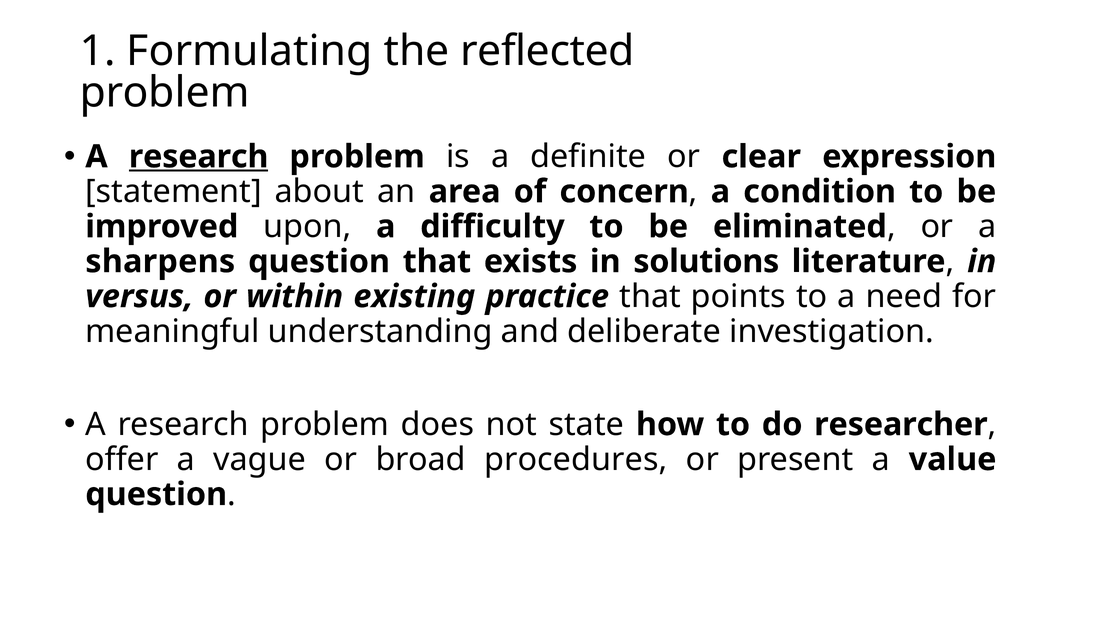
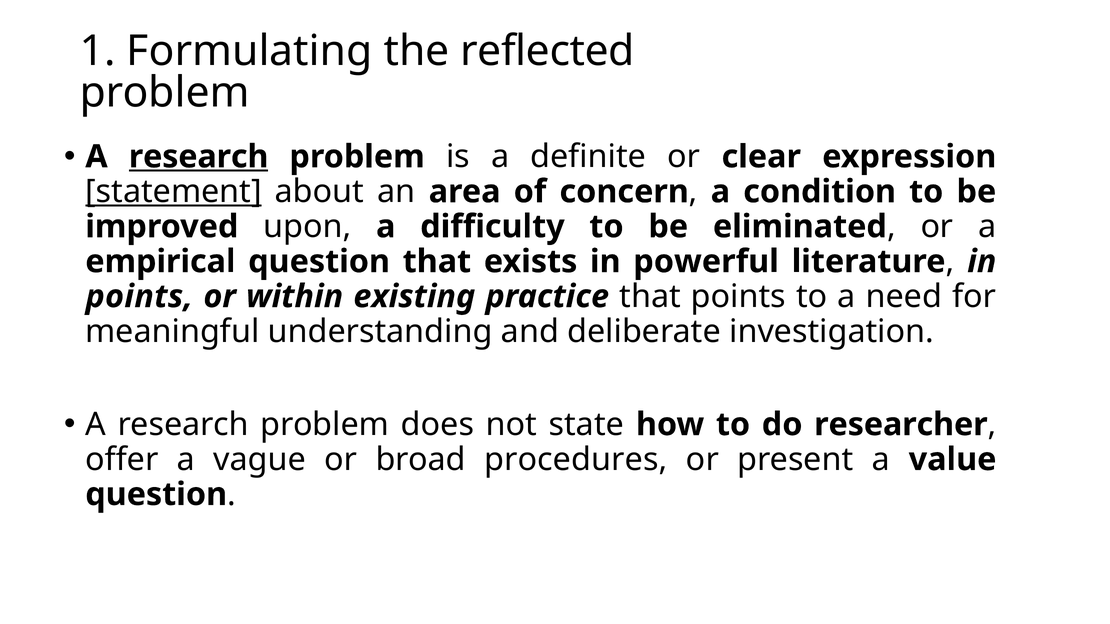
statement underline: none -> present (174, 192)
sharpens: sharpens -> empirical (160, 262)
solutions: solutions -> powerful (706, 262)
versus: versus -> points (139, 297)
